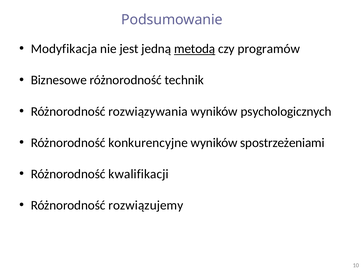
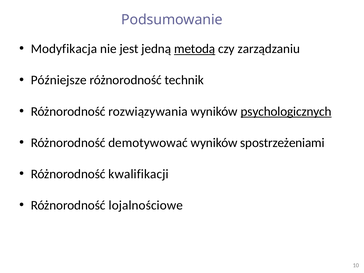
programów: programów -> zarządzaniu (269, 49)
Biznesowe: Biznesowe -> Późniejsze (59, 80)
psychologicznych underline: none -> present (286, 111)
konkurencyjne: konkurencyjne -> demotywować (148, 143)
rozwiązujemy: rozwiązujemy -> lojalnościowe (146, 205)
